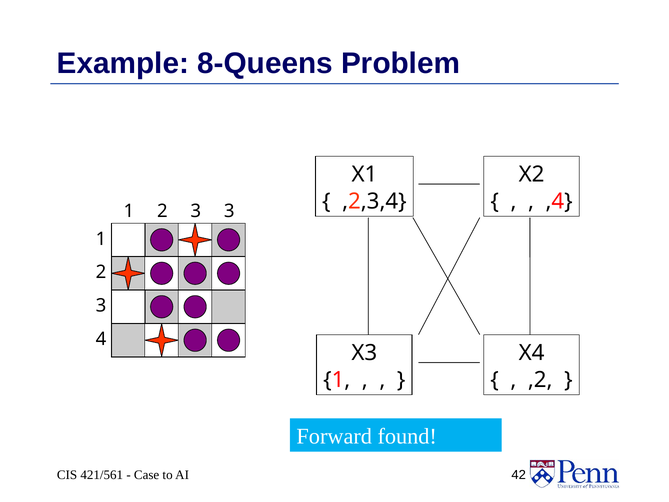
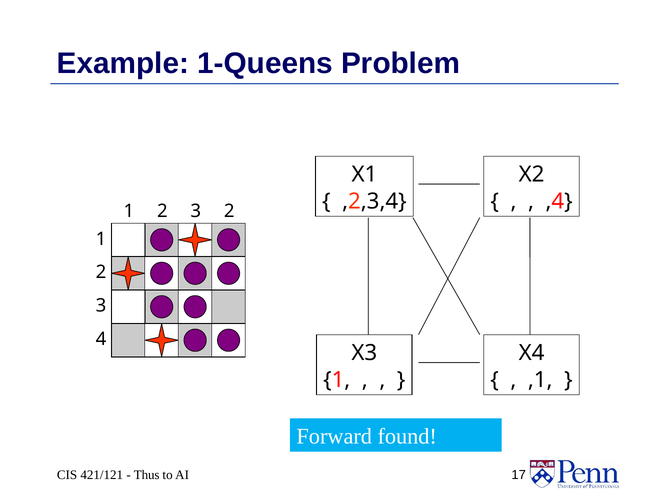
8-Queens: 8-Queens -> 1-Queens (265, 63)
2 3: 3 -> 2 (229, 211)
,2: ,2 -> ,1 (540, 379)
421/561: 421/561 -> 421/121 (102, 475)
Case: Case -> Thus (147, 475)
42: 42 -> 17 (519, 475)
